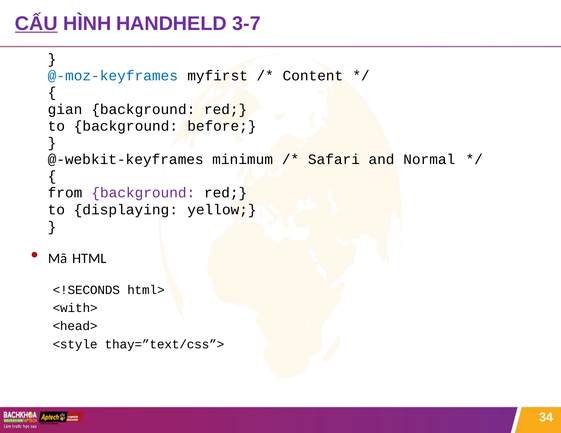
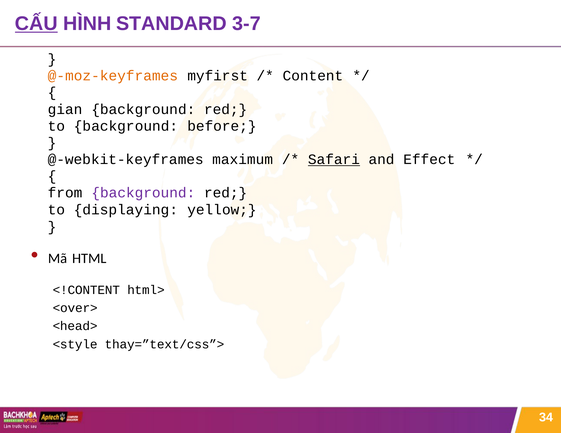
HANDHELD: HANDHELD -> STANDARD (171, 24)
@-moz-keyframes colour: blue -> orange (113, 76)
minimum: minimum -> maximum (243, 160)
Safari underline: none -> present (334, 160)
Normal: Normal -> Effect (429, 160)
<!SECONDS: <!SECONDS -> <!CONTENT (86, 290)
<with>: <with> -> <over> (75, 308)
